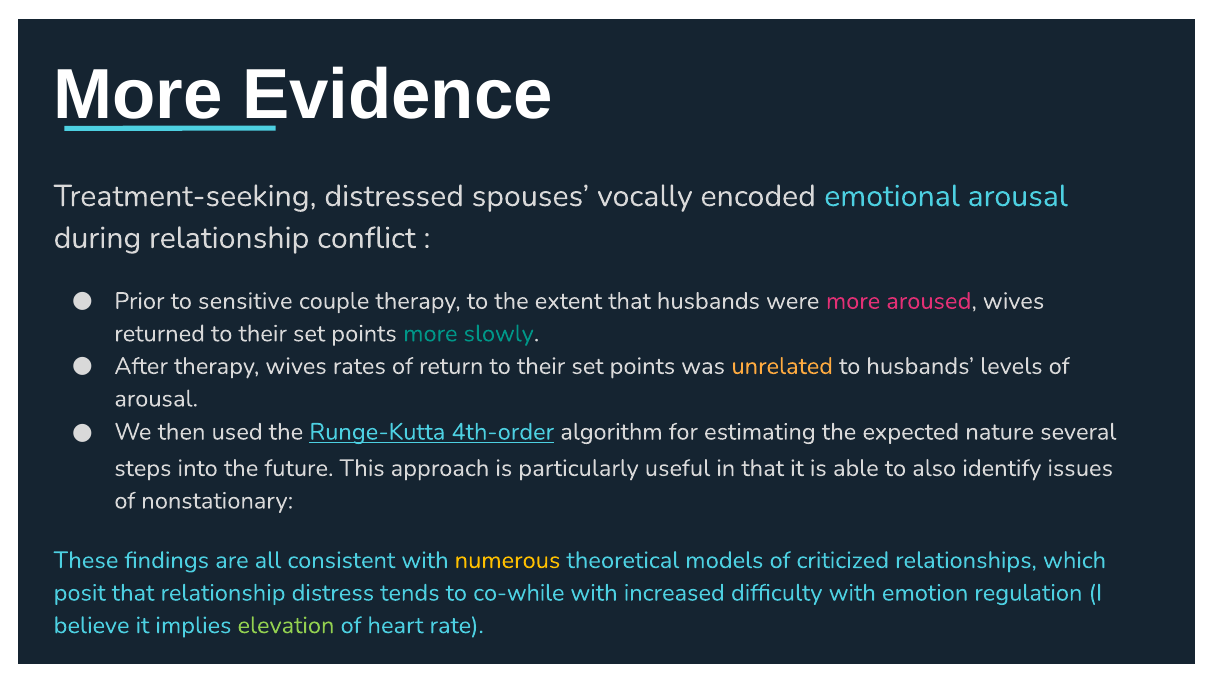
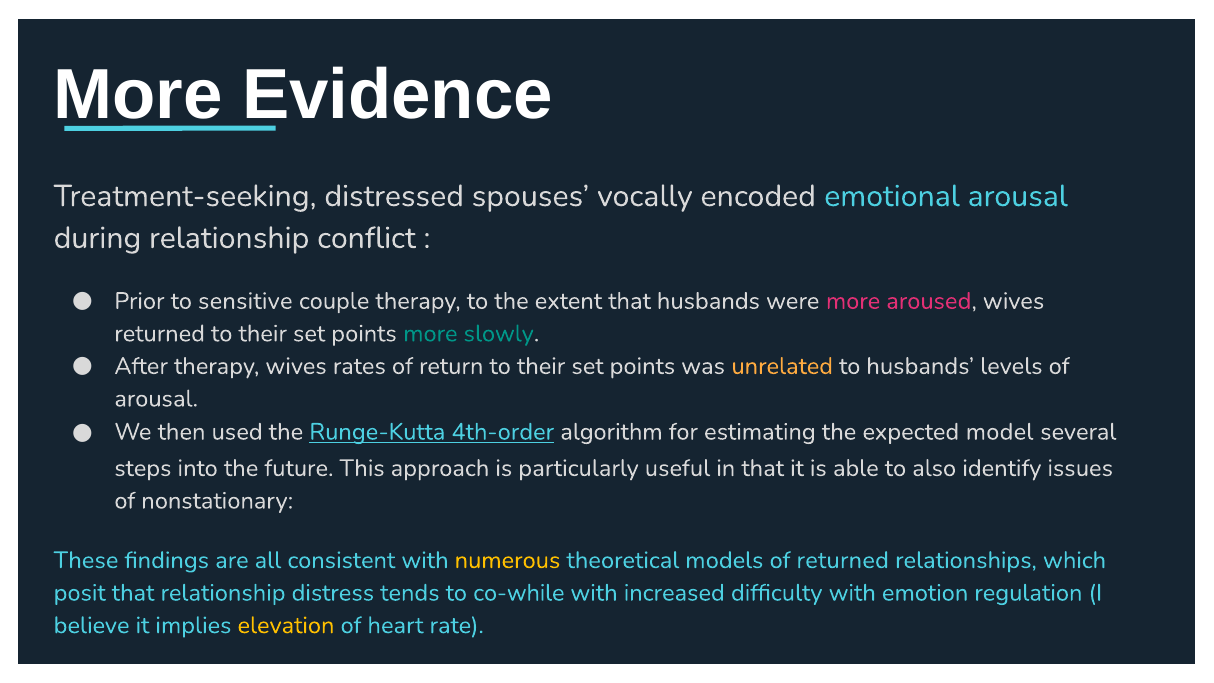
nature: nature -> model (1000, 432)
of criticized: criticized -> returned (843, 560)
elevation colour: light green -> yellow (286, 625)
